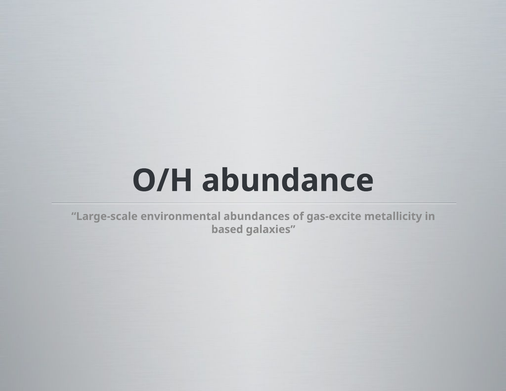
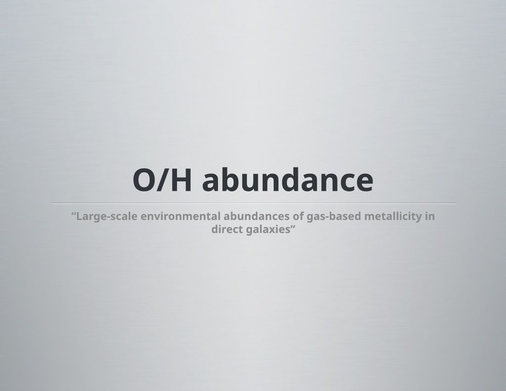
gas-excite: gas-excite -> gas-based (334, 216)
based: based -> direct (227, 229)
